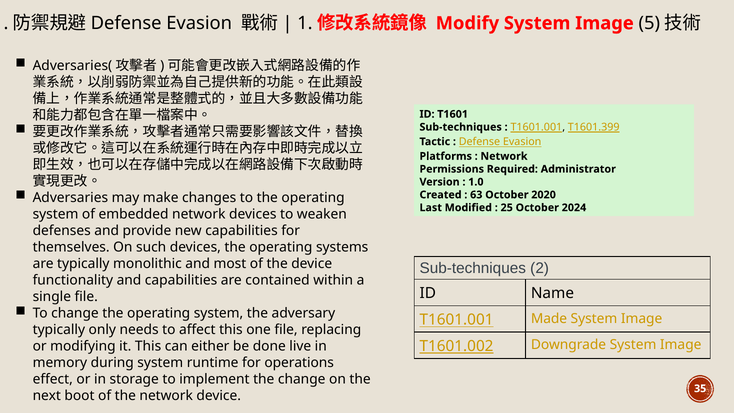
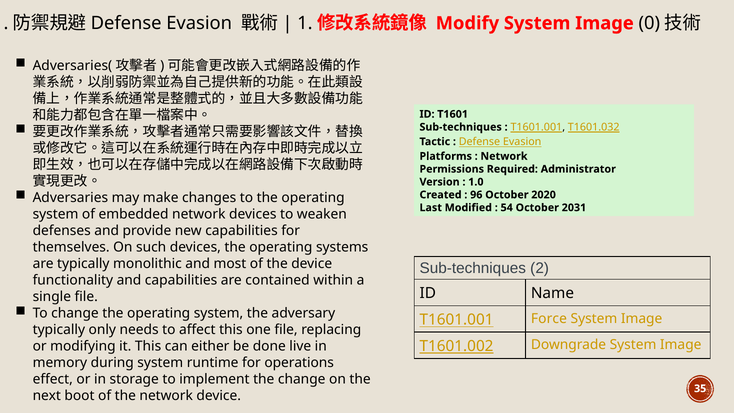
5: 5 -> 0 (649, 23)
T1601.399: T1601.399 -> T1601.032 (594, 127)
63: 63 -> 96 (476, 195)
25: 25 -> 54 (507, 208)
2024: 2024 -> 2031 (574, 208)
Made: Made -> Force (549, 318)
